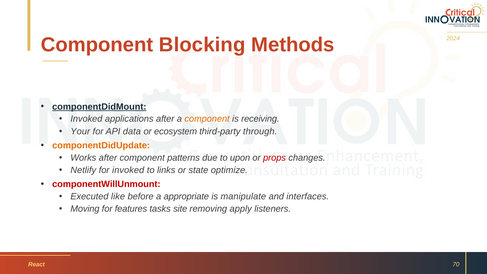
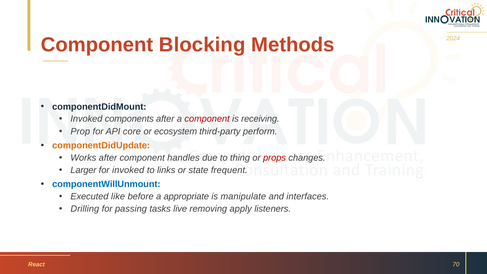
componentDidMount underline: present -> none (99, 107)
applications: applications -> components (129, 119)
component colour: orange -> red (207, 119)
Your: Your -> Prop (80, 131)
data: data -> core (132, 131)
through: through -> perform (260, 131)
patterns: patterns -> handles (183, 158)
upon: upon -> thing (240, 158)
Netlify: Netlify -> Larger (83, 170)
optimize: optimize -> frequent (229, 170)
componentWillUnmount colour: red -> blue (106, 184)
Moving: Moving -> Drilling (85, 209)
features: features -> passing (131, 209)
site: site -> live (180, 209)
